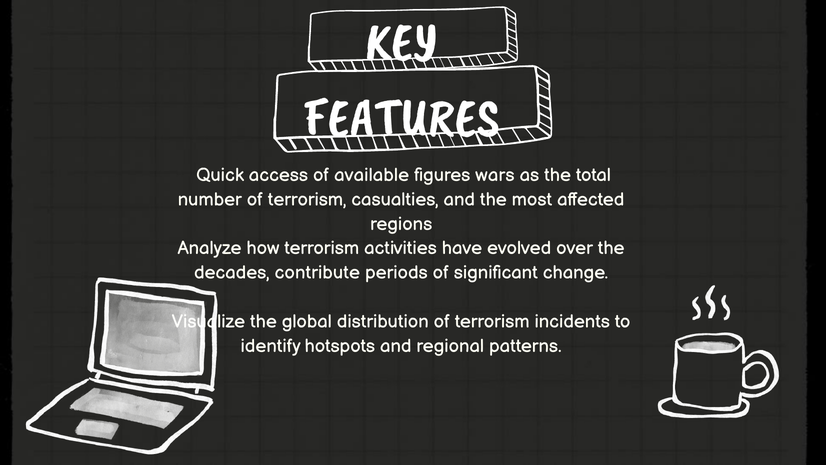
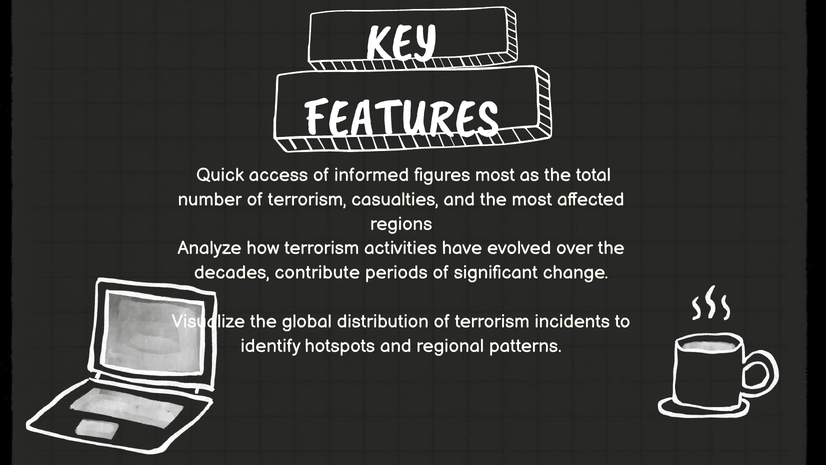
available: available -> informed (372, 175)
figures wars: wars -> most (495, 175)
